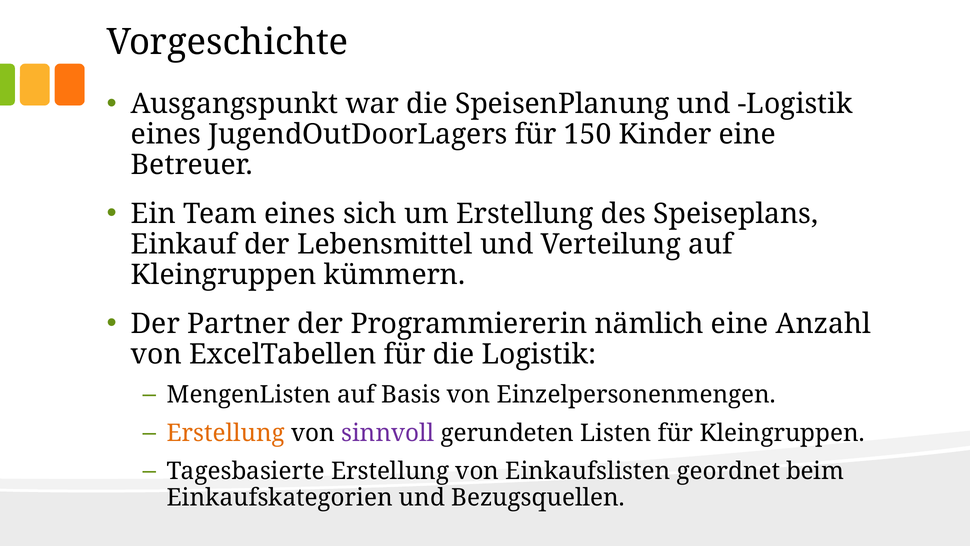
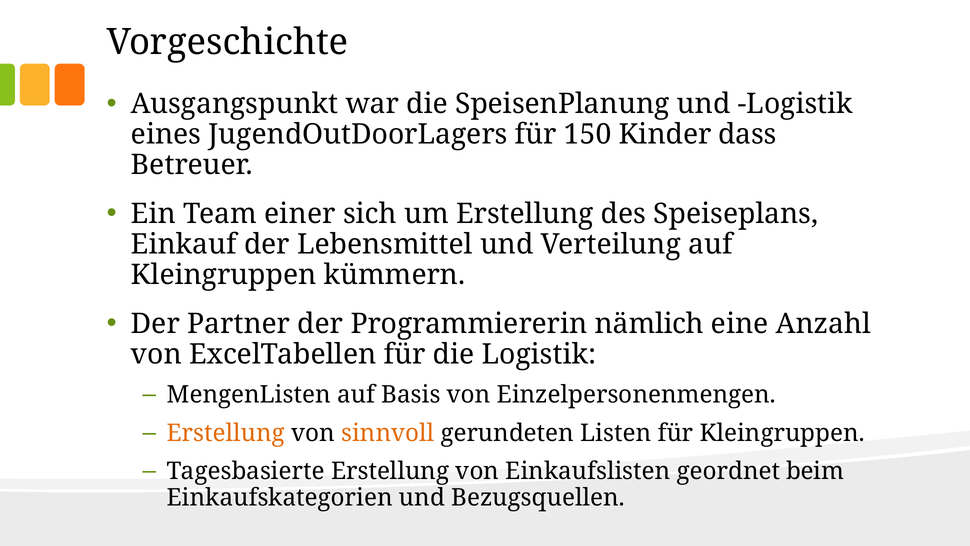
Kinder eine: eine -> dass (747, 134)
Team eines: eines -> einer (300, 214)
sinnvoll colour: purple -> orange (388, 433)
